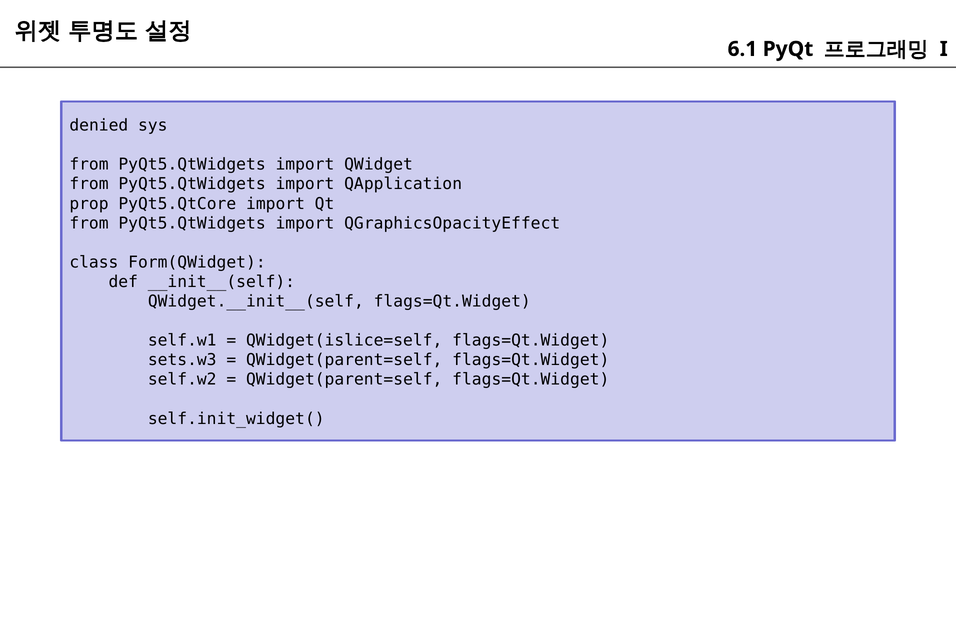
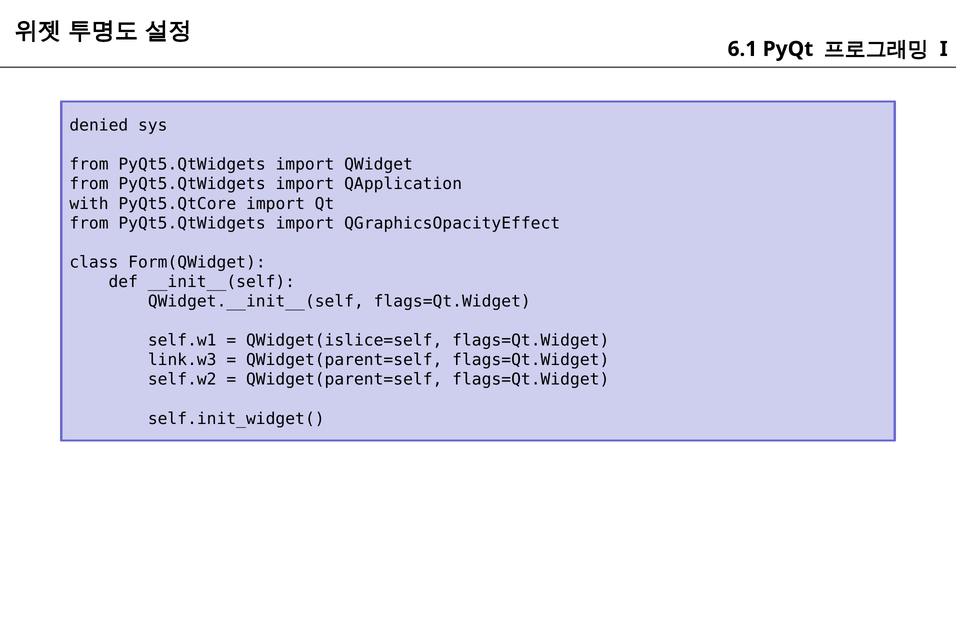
prop: prop -> with (89, 204)
sets.w3: sets.w3 -> link.w3 (182, 360)
